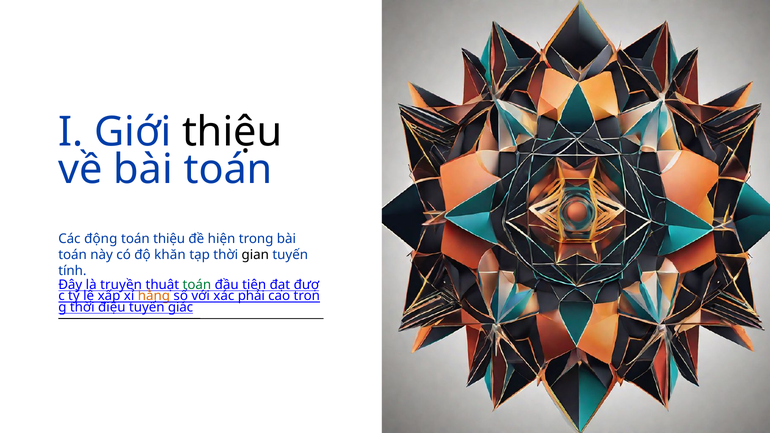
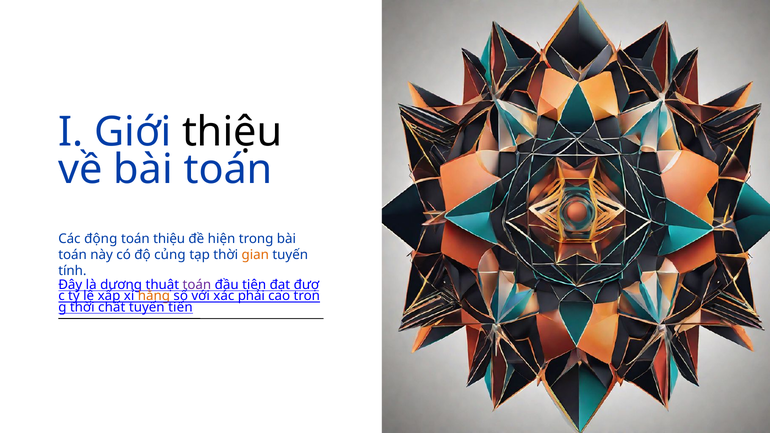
khăn: khăn -> củng (170, 255)
gian colour: black -> orange (255, 255)
truyền: truyền -> dương (121, 285)
toán colour: green -> purple (197, 285)
điệu: điệu -> chất (112, 307)
giác: giác -> tiến (180, 307)
